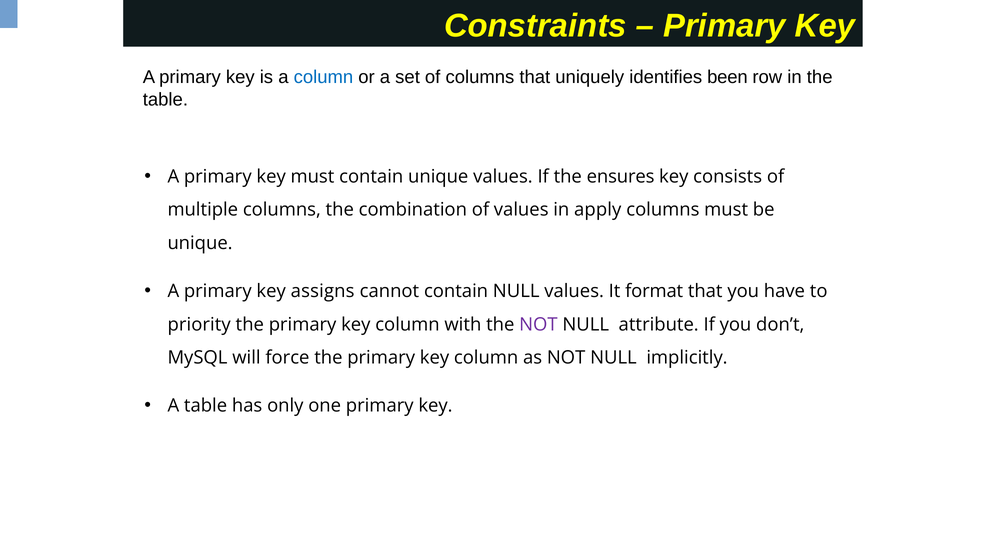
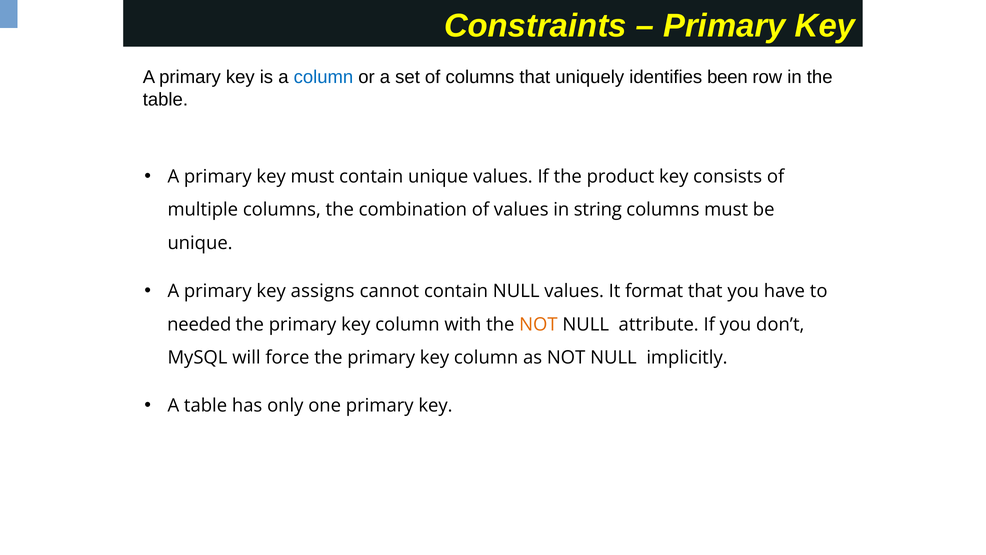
ensures: ensures -> product (621, 176)
apply: apply -> string (598, 210)
priority: priority -> needed (199, 324)
NOT colour: purple -> orange (538, 324)
